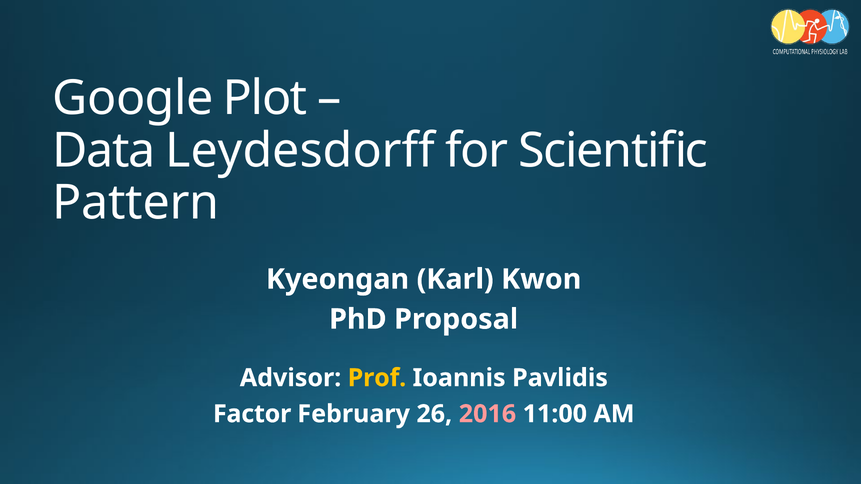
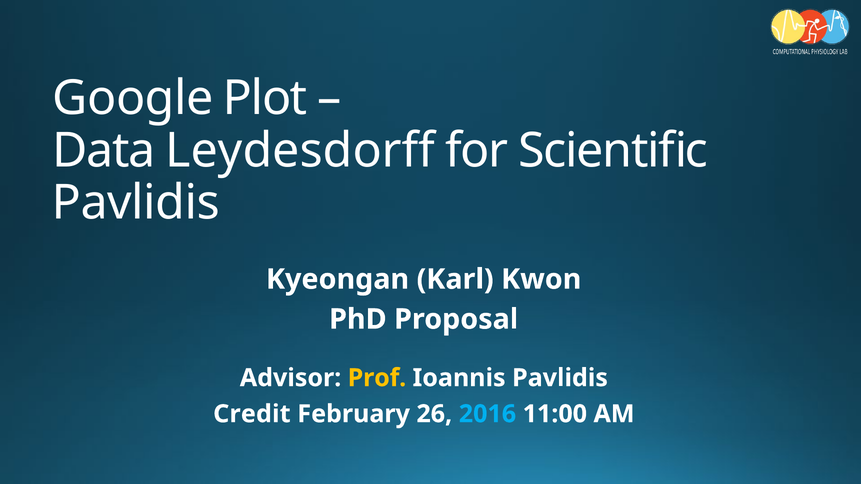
Pattern: Pattern -> Pavlidis (136, 203)
Factor: Factor -> Credit (252, 414)
2016 colour: pink -> light blue (487, 414)
